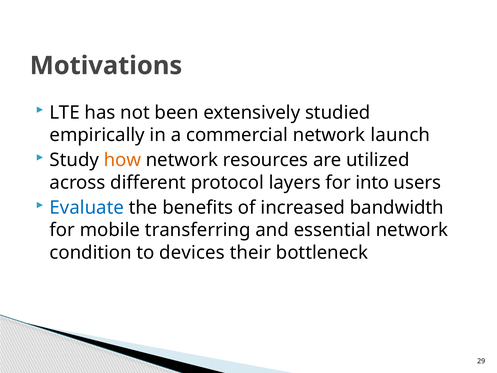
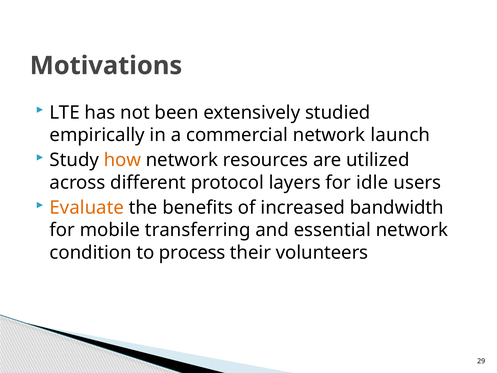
into: into -> idle (372, 182)
Evaluate colour: blue -> orange (87, 208)
devices: devices -> process (192, 252)
bottleneck: bottleneck -> volunteers (322, 252)
